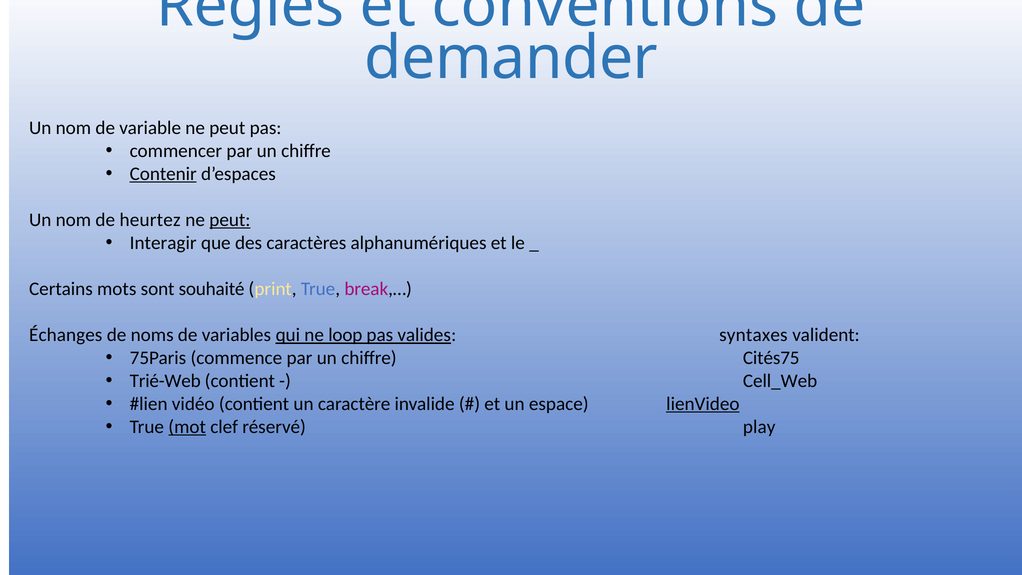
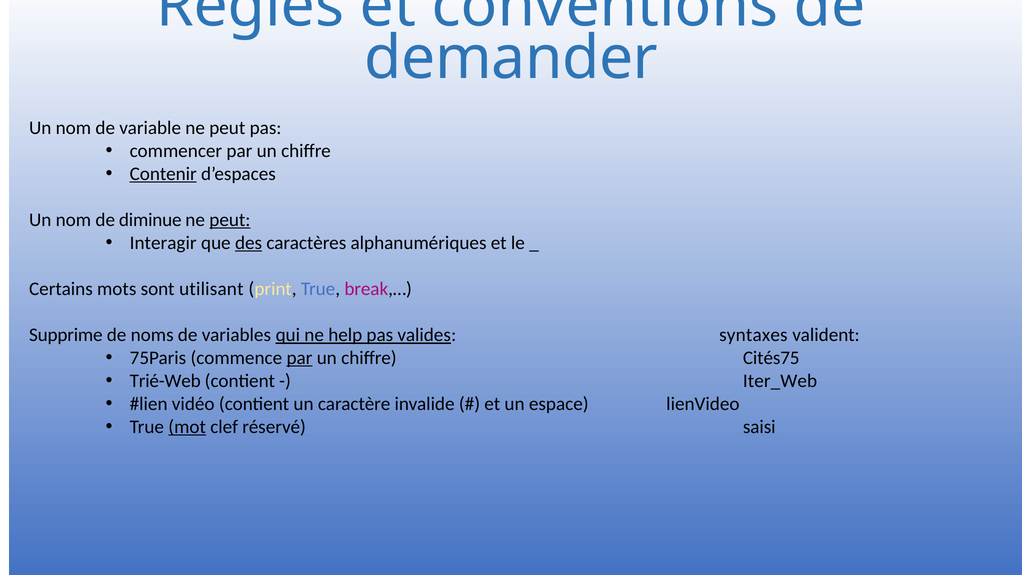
heurtez: heurtez -> diminue (150, 220)
des underline: none -> present (249, 243)
souhaité: souhaité -> utilisant (211, 289)
Échanges: Échanges -> Supprime (66, 335)
loop: loop -> help (345, 335)
par underline: none -> present (299, 358)
Cell_Web: Cell_Web -> Iter_Web (780, 381)
lienVideo underline: present -> none (703, 404)
play: play -> saisi (759, 427)
